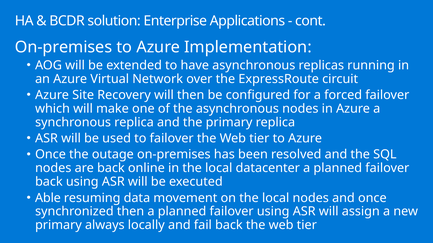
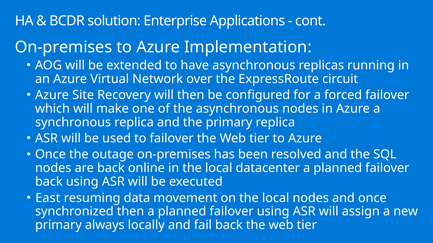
Able: Able -> East (48, 198)
